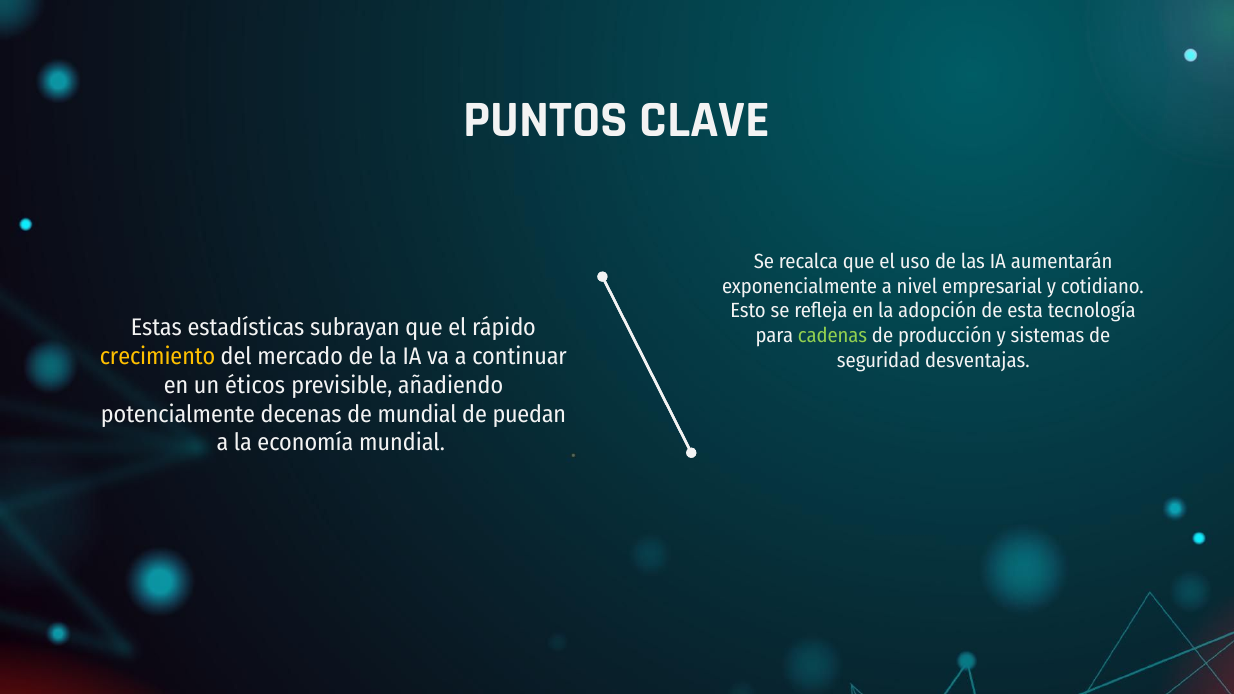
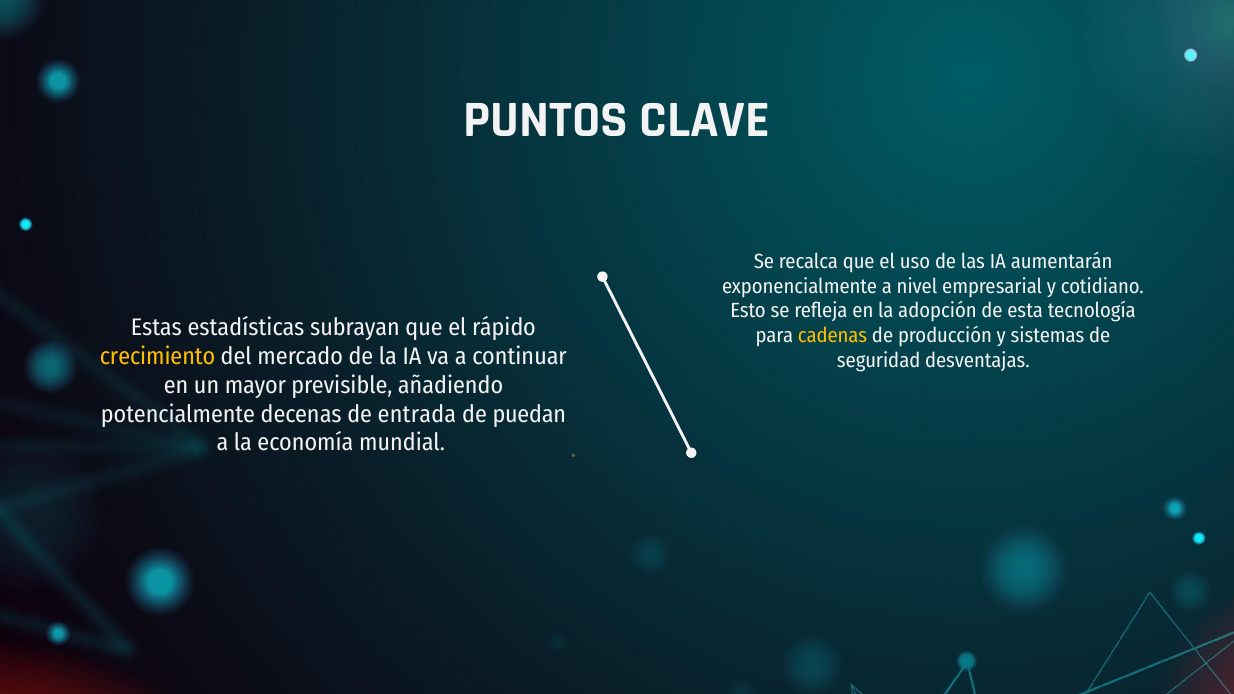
cadenas colour: light green -> yellow (833, 336)
éticos: éticos -> mayor (255, 385)
de mundial: mundial -> entrada (417, 414)
